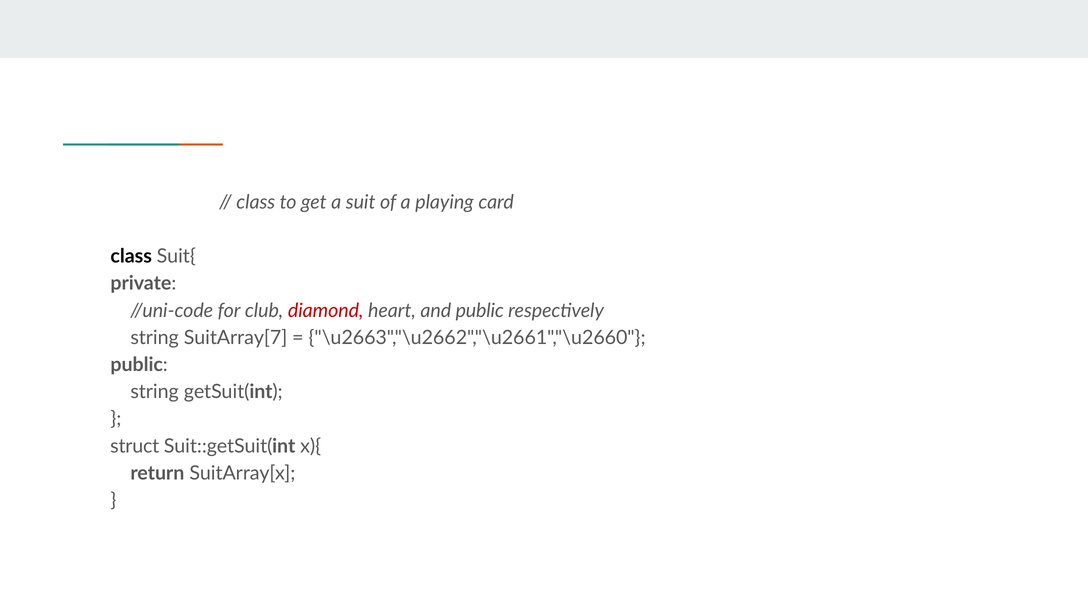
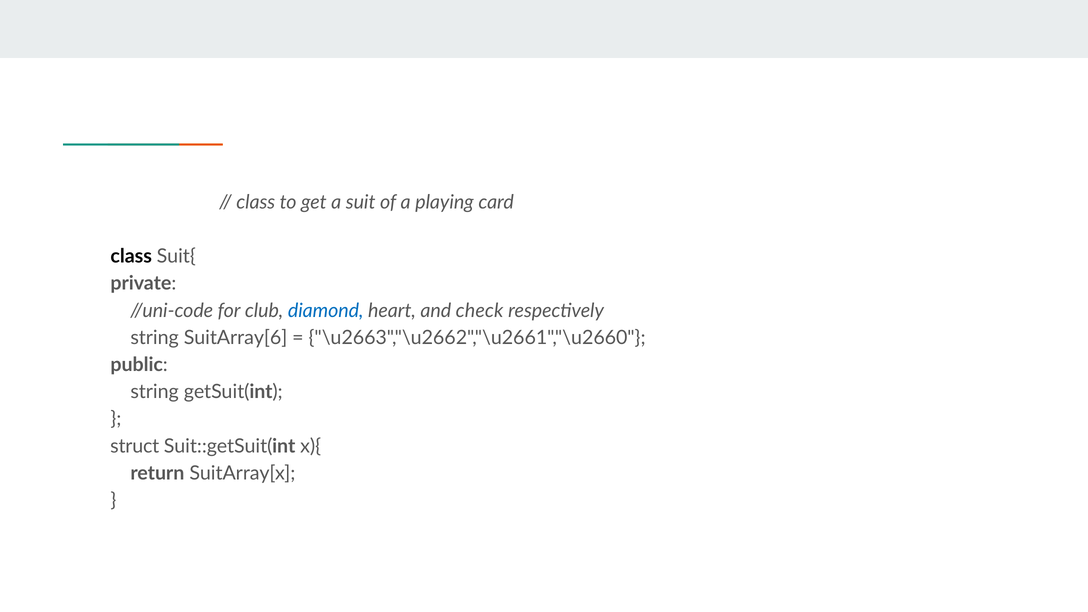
diamond colour: red -> blue (326, 311)
and public: public -> check (480, 311)
SuitArray[7: SuitArray[7 -> SuitArray[6 (236, 338)
